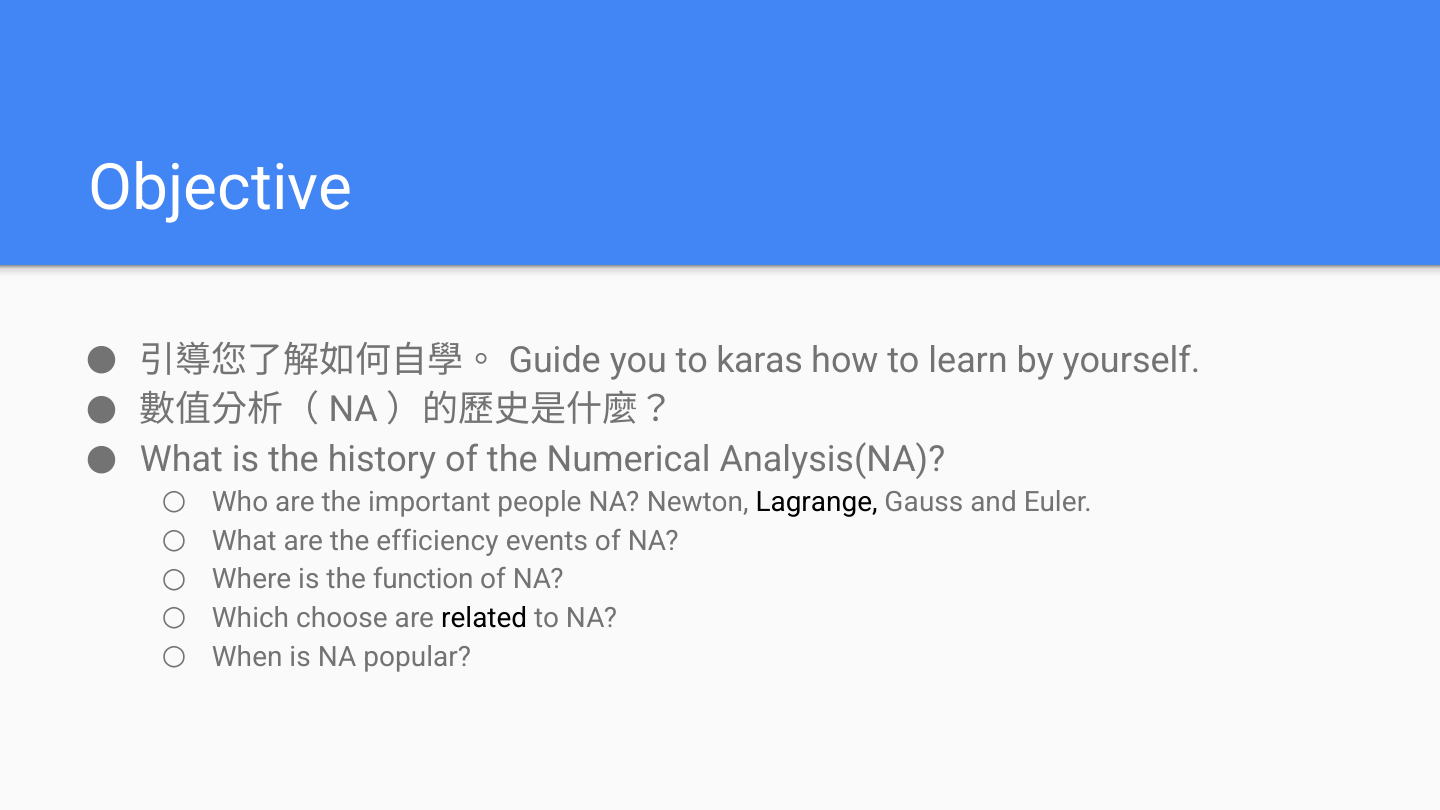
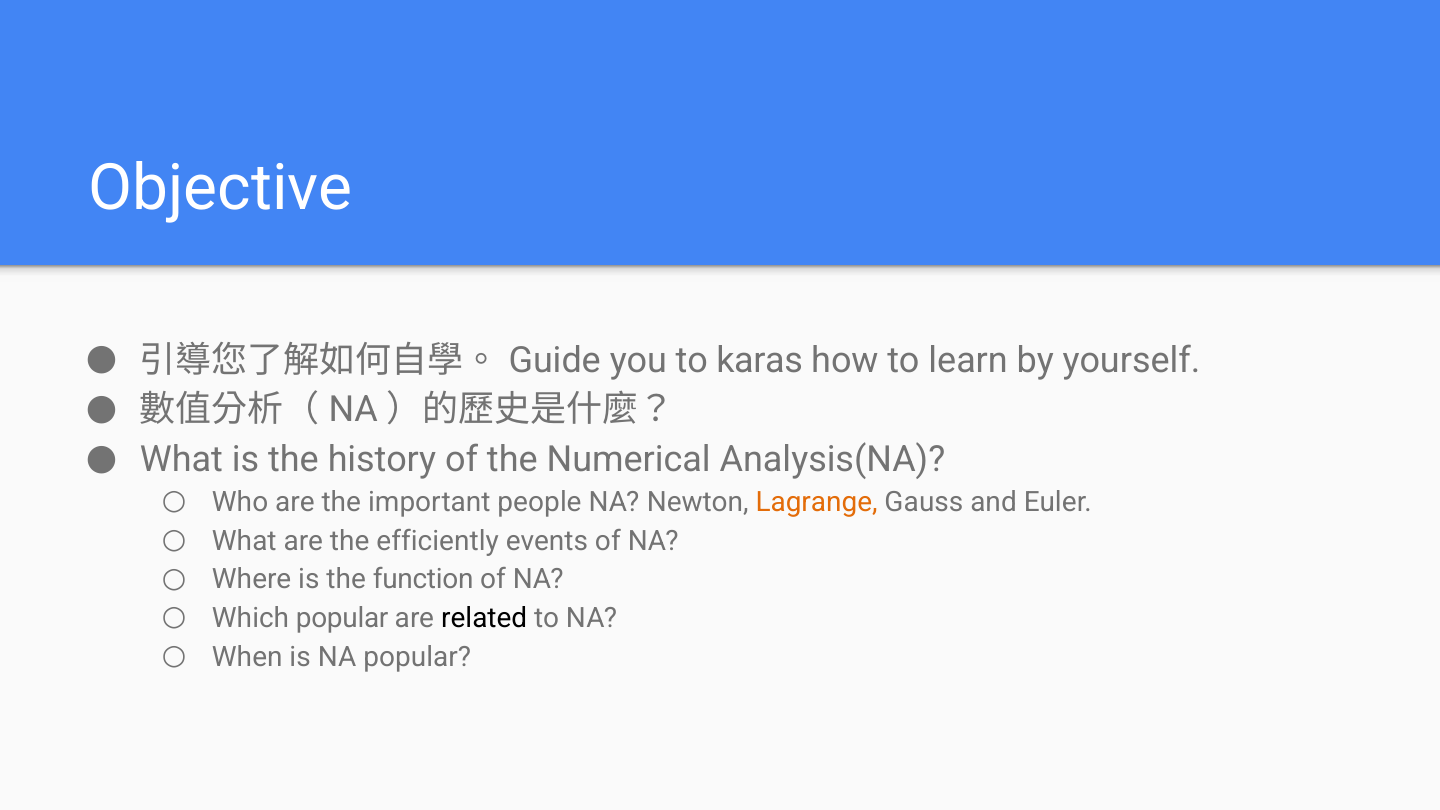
Lagrange colour: black -> orange (817, 502)
efficiency: efficiency -> efficiently (438, 541)
Which choose: choose -> popular (342, 618)
